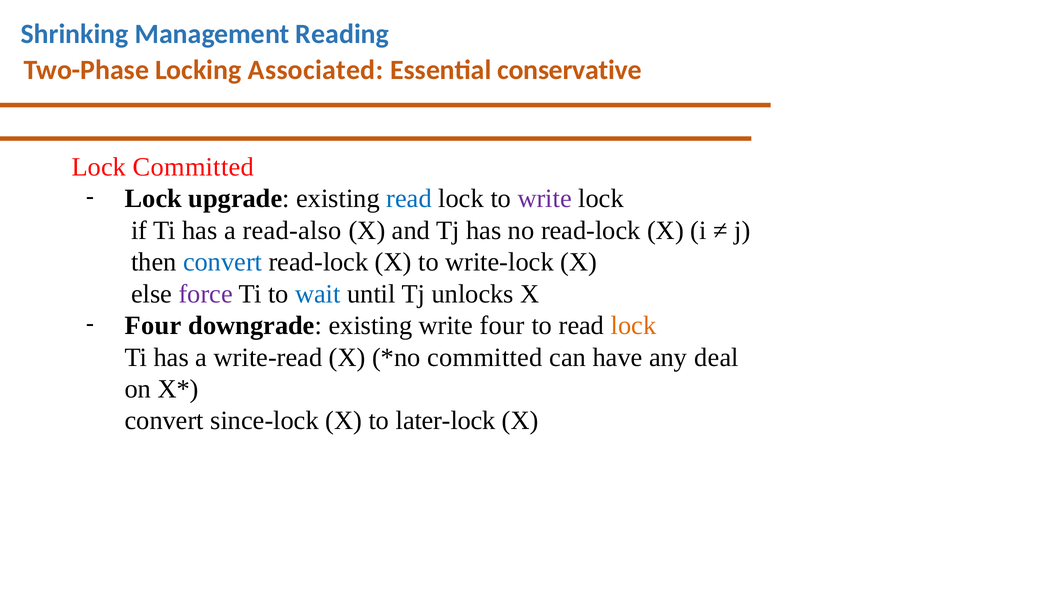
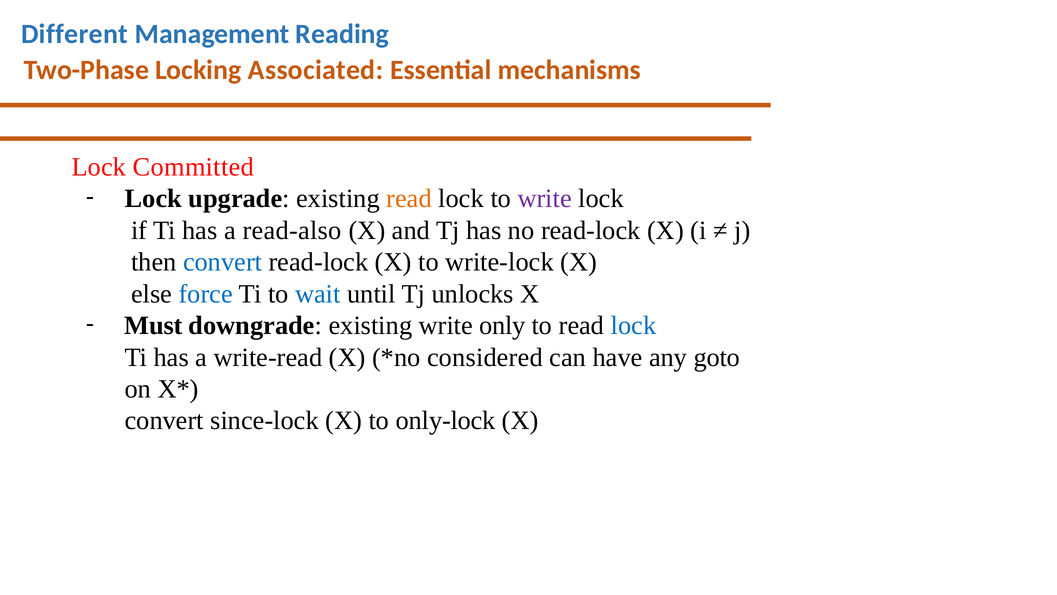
Shrinking: Shrinking -> Different (75, 34)
conservative: conservative -> mechanisms (569, 70)
read colour: blue -> orange (409, 199)
force colour: purple -> blue (206, 294)
Four: Four -> Must (153, 326)
write four: four -> only (502, 326)
lock colour: orange -> blue (633, 326)
committed: committed -> considered (485, 357)
deal: deal -> goto (717, 357)
later-lock: later-lock -> only-lock (446, 421)
